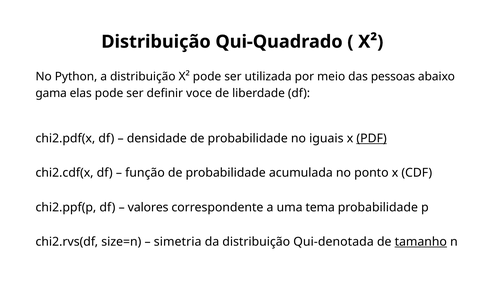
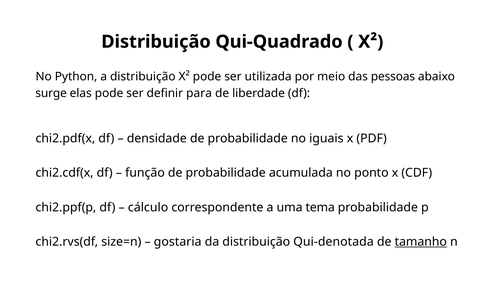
gama: gama -> surge (51, 93)
voce: voce -> para (199, 93)
PDF underline: present -> none (372, 138)
valores: valores -> cálculo (148, 207)
simetria: simetria -> gostaria (178, 242)
